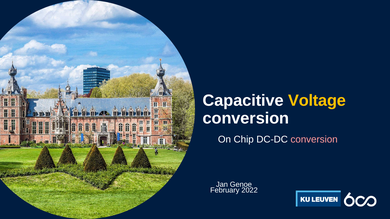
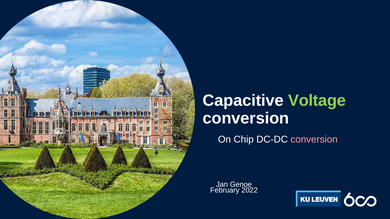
Voltage colour: yellow -> light green (317, 101)
